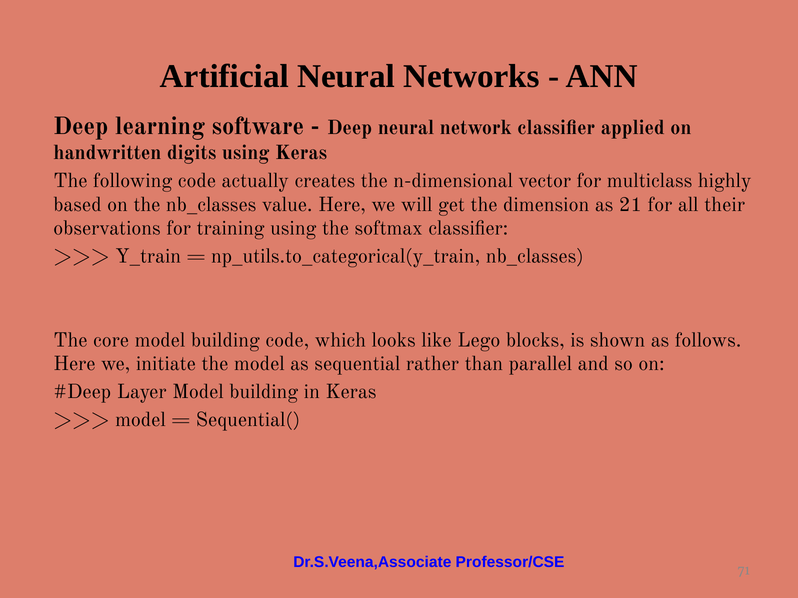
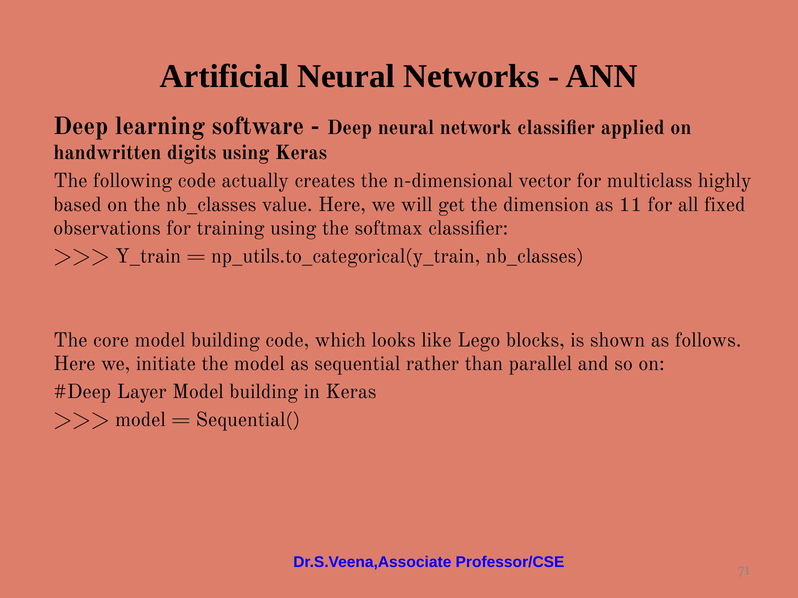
21: 21 -> 11 (631, 205)
their: their -> fixed (725, 205)
